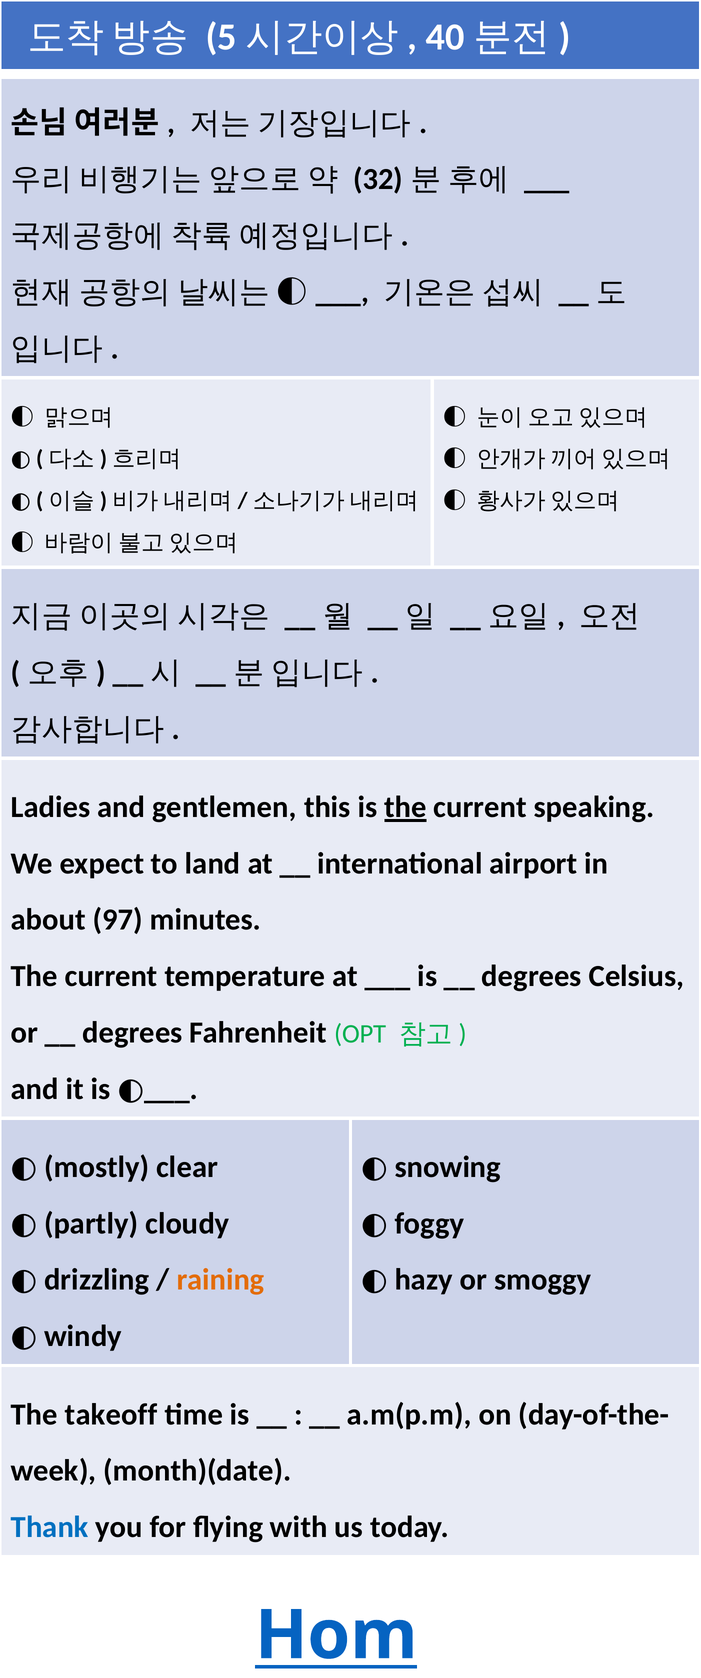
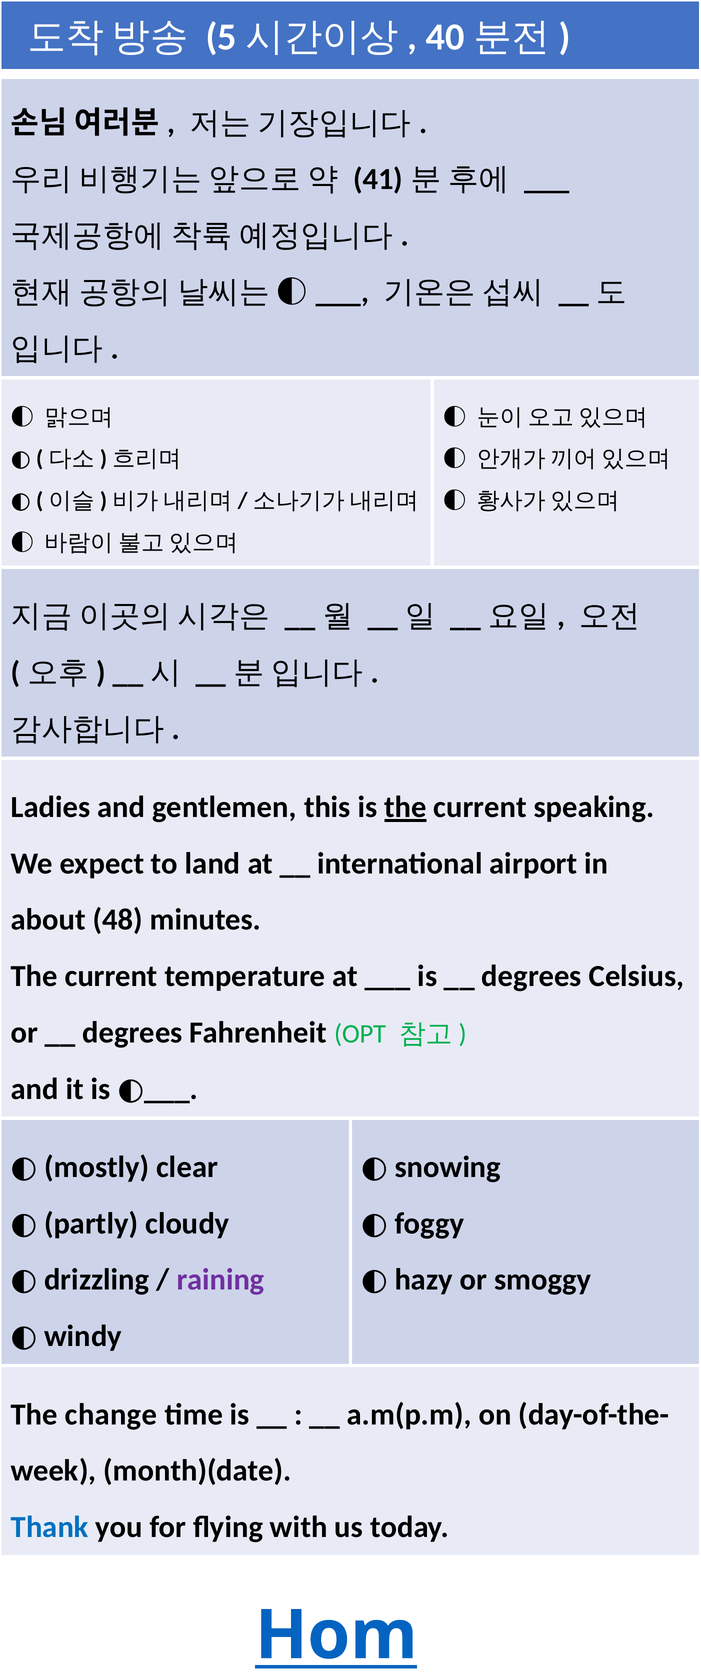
32: 32 -> 41 (378, 179)
97: 97 -> 48 (118, 919)
raining colour: orange -> purple (220, 1279)
takeoff: takeoff -> change (111, 1414)
